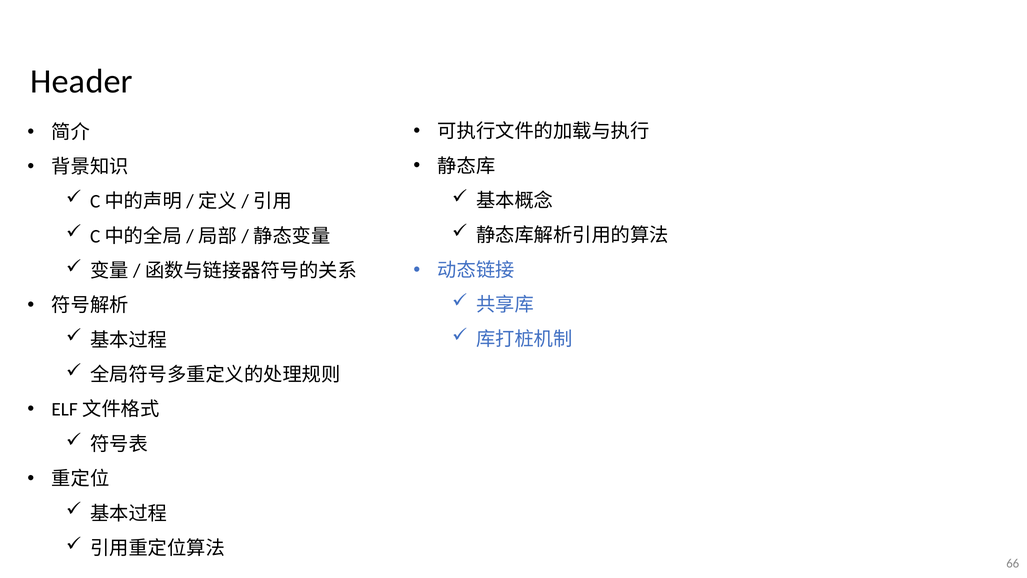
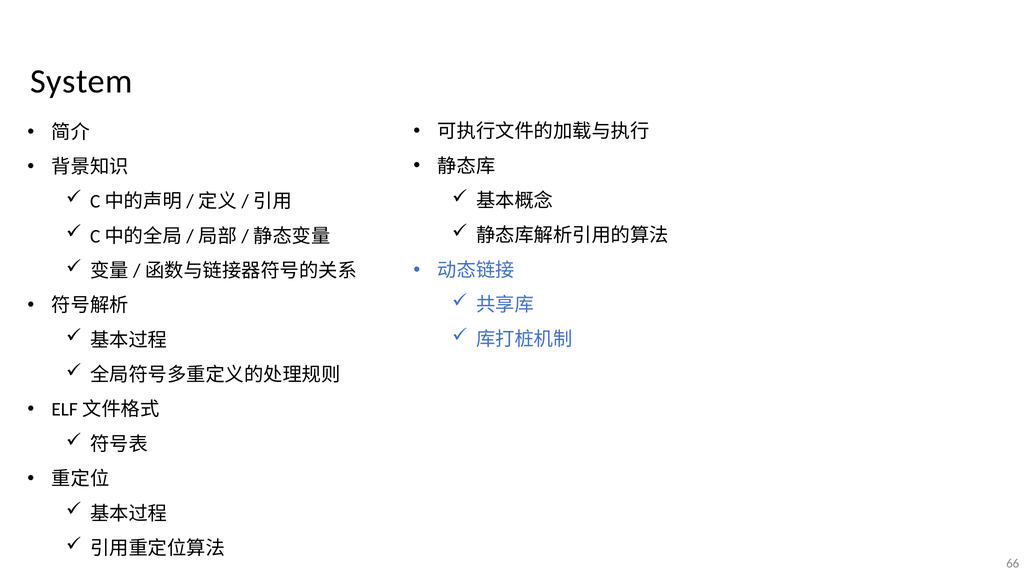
Header: Header -> System (81, 81)
